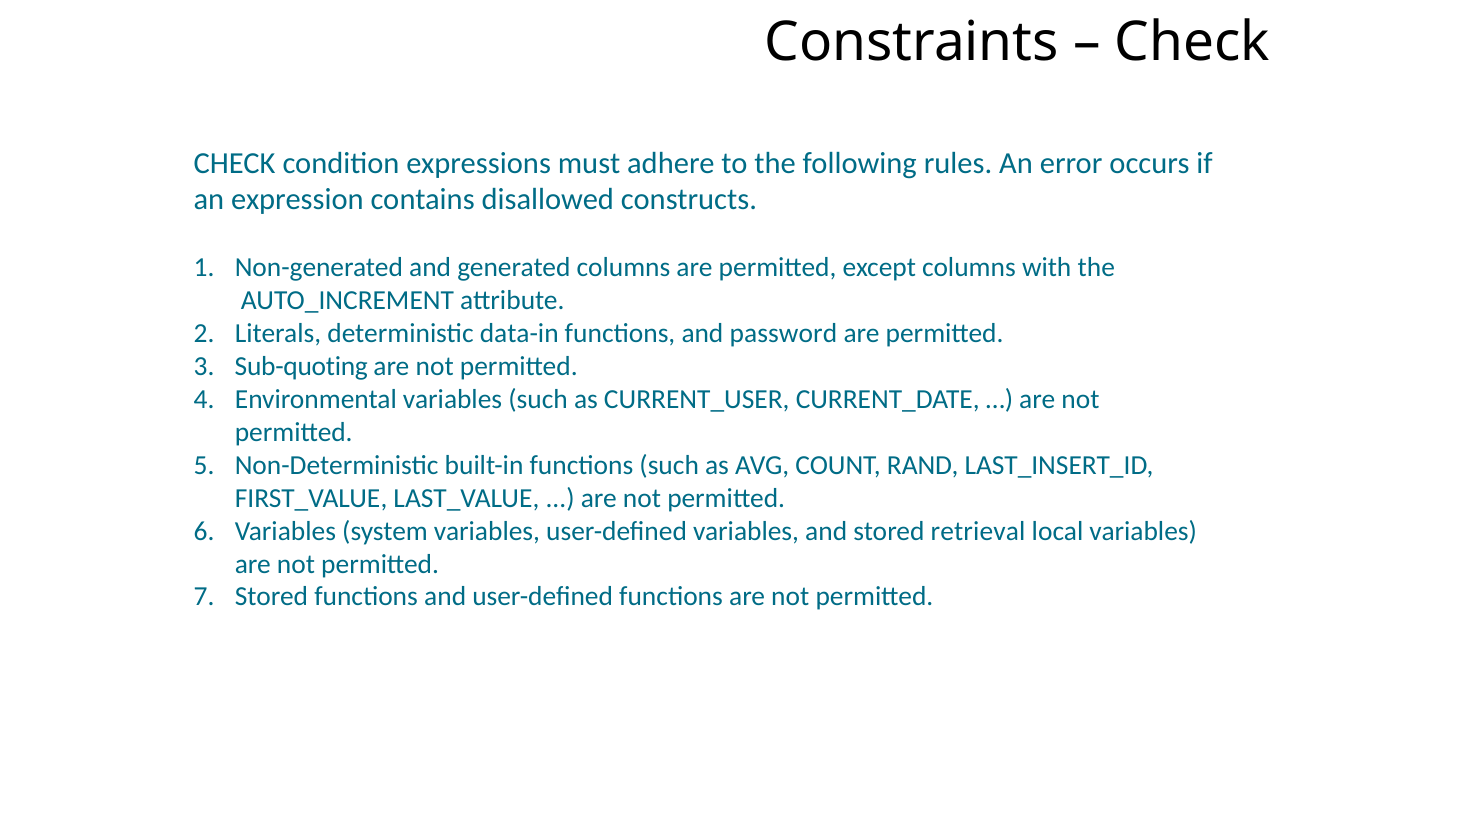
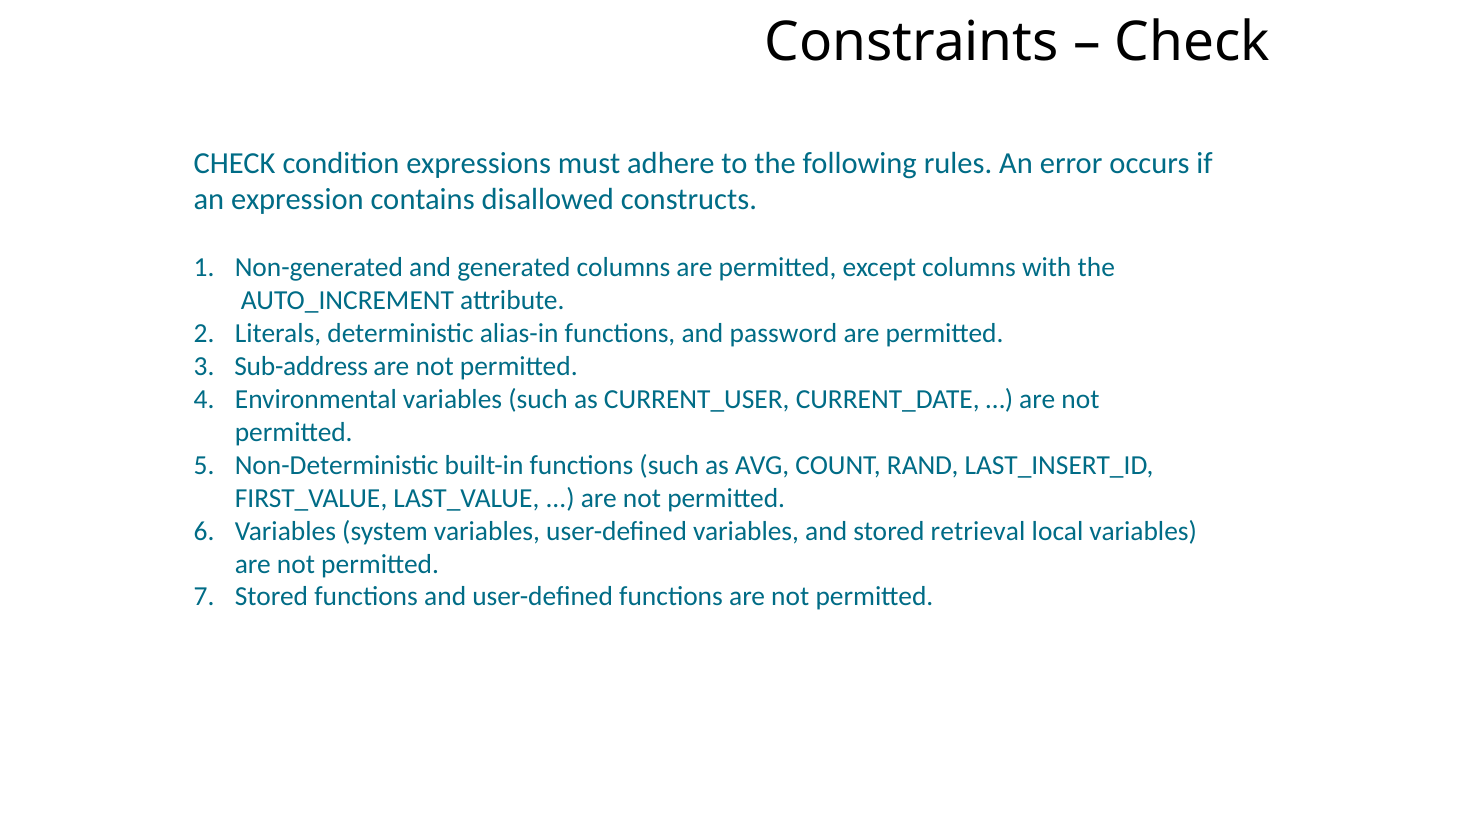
data-in: data-in -> alias-in (519, 333)
Sub-quoting: Sub-quoting -> Sub-address (301, 366)
